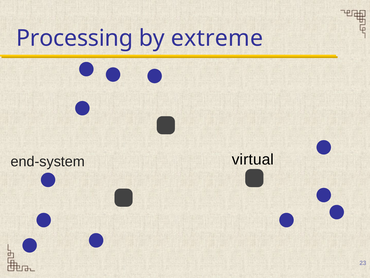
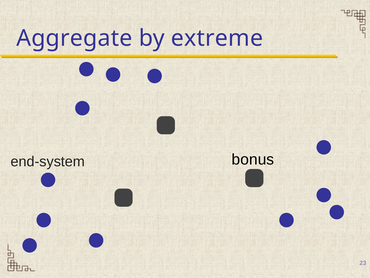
Processing: Processing -> Aggregate (74, 38)
virtual: virtual -> bonus (253, 159)
